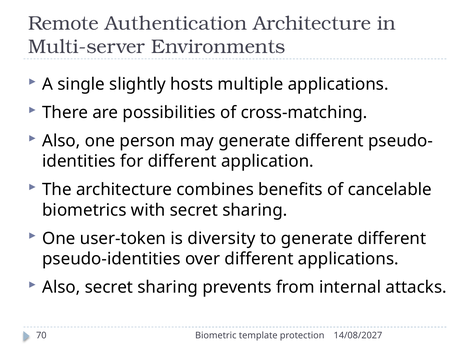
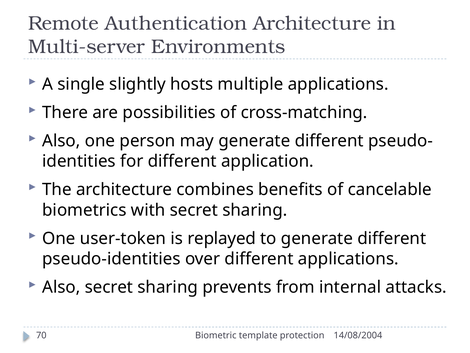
diversity: diversity -> replayed (222, 238)
14/08/2027: 14/08/2027 -> 14/08/2004 (358, 335)
